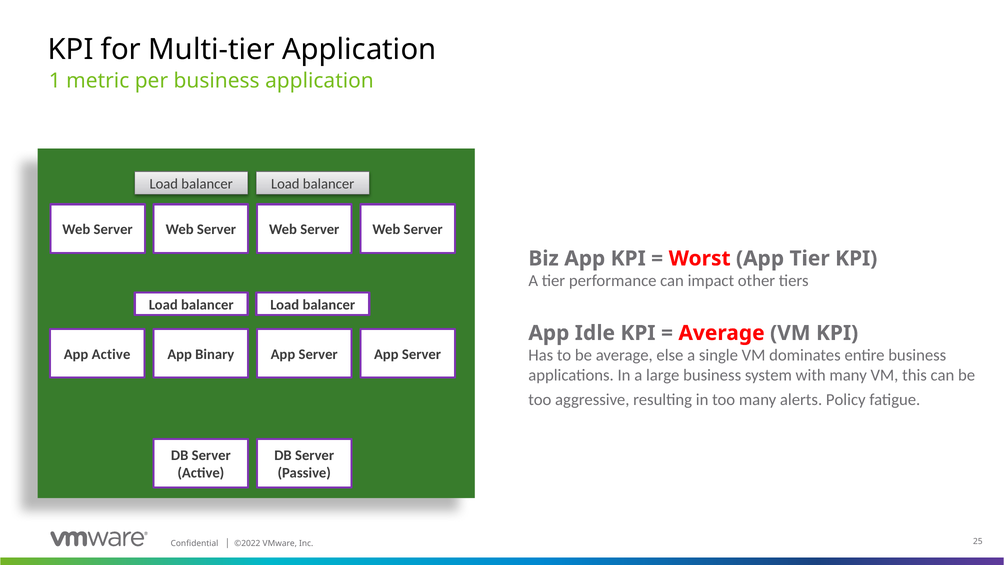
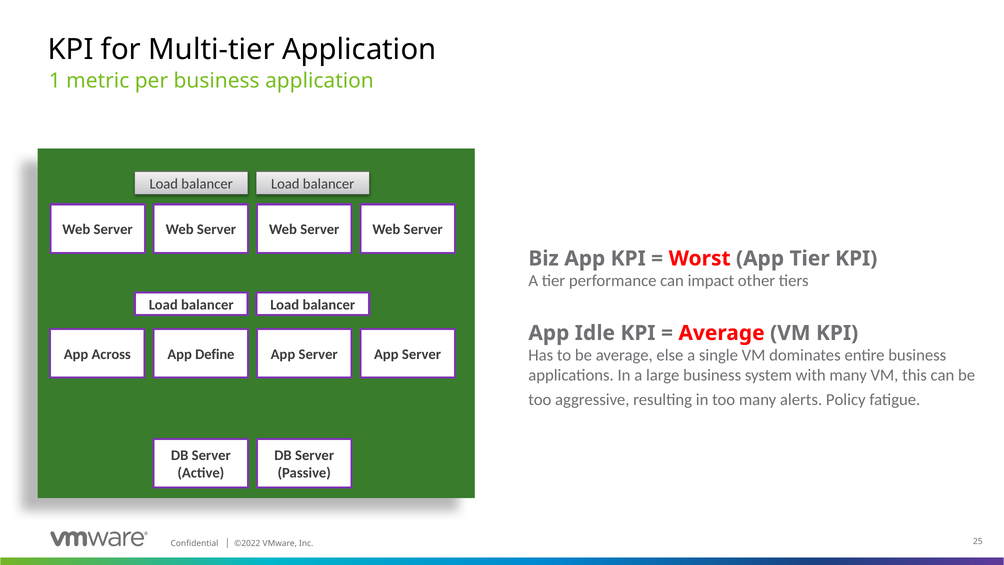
App Active: Active -> Across (111, 354)
Binary: Binary -> Define (215, 354)
